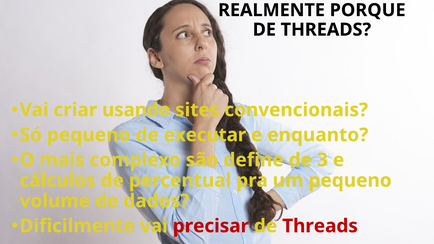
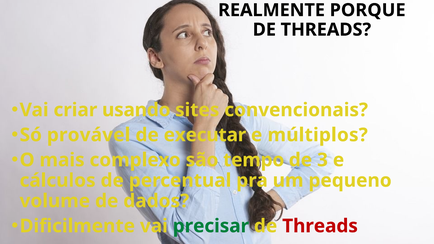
Só pequeno: pequeno -> provável (89, 135)
enquanto: enquanto -> múltiplos (318, 135)
define: define -> tempo (254, 160)
precisar colour: red -> green (211, 226)
